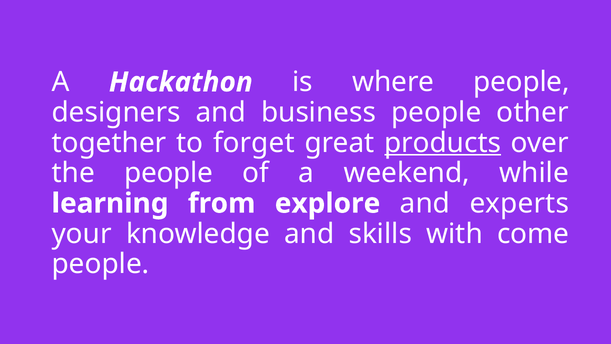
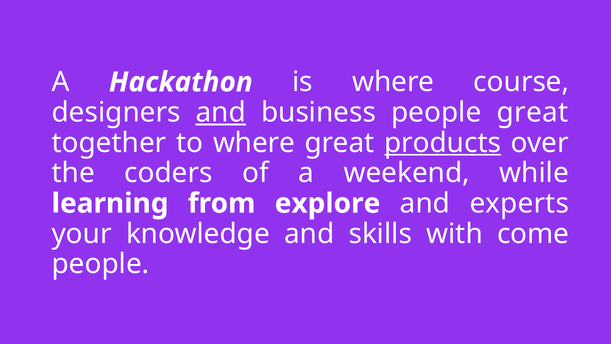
where people: people -> course (521, 82)
and underline: none -> present (221, 112)
people other: other -> great (532, 112)
to forget: forget -> where (254, 143)
the people: people -> coders (169, 173)
